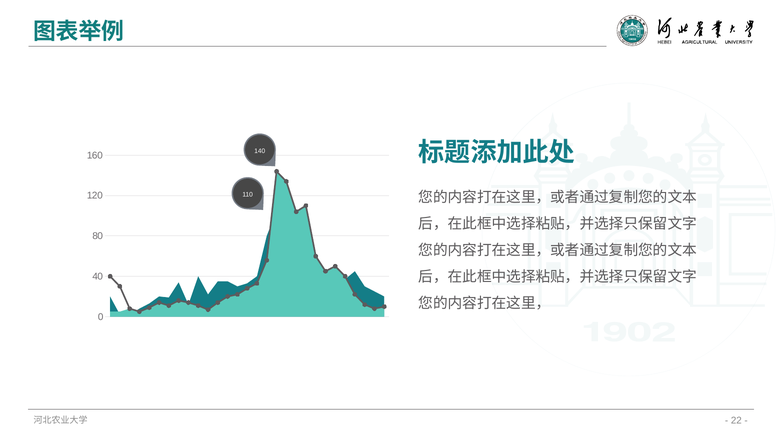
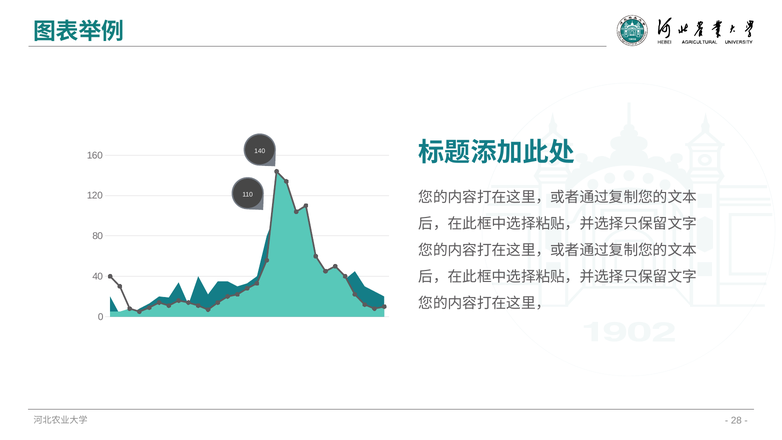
22: 22 -> 28 (736, 420)
